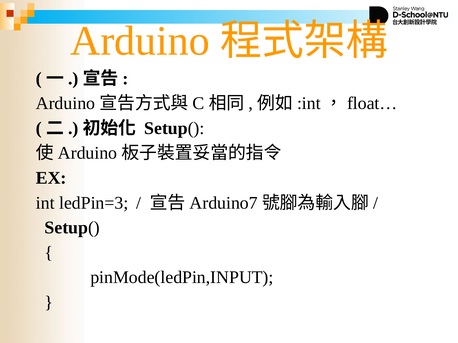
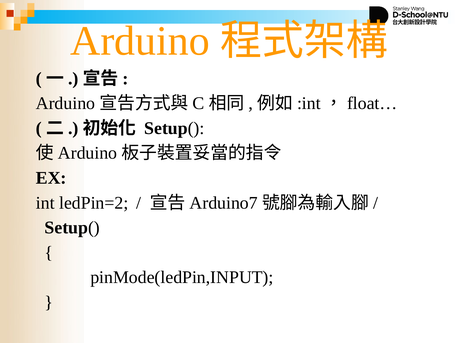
ledPin=3: ledPin=3 -> ledPin=2 (94, 203)
